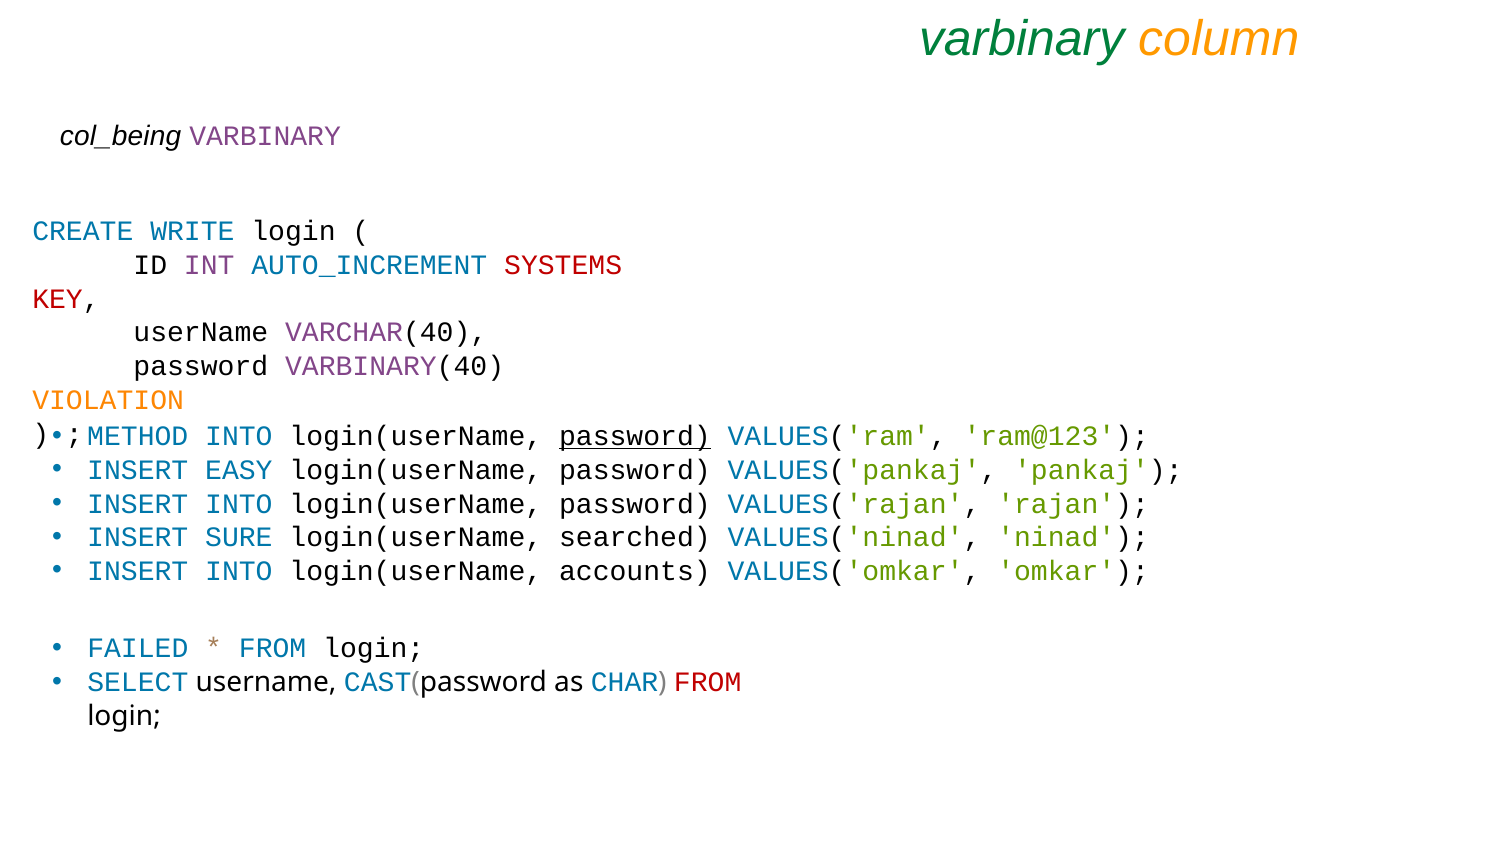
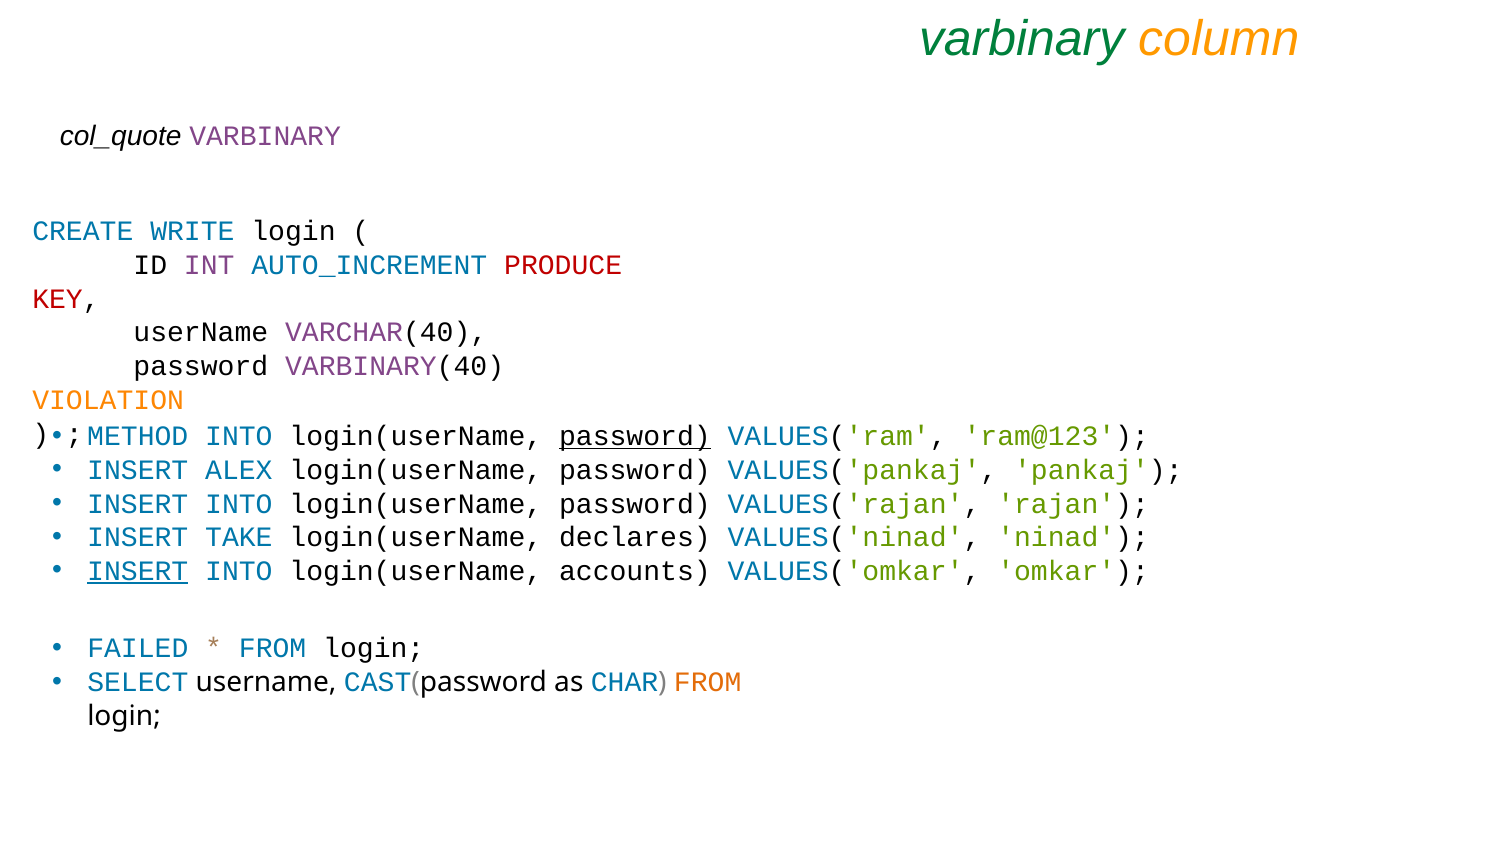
col_being: col_being -> col_quote (121, 136)
SYSTEMS: SYSTEMS -> PRODUCE (563, 266)
EASY: EASY -> ALEX (239, 470)
SURE: SURE -> TAKE (239, 538)
searched: searched -> declares (635, 538)
INSERT underline: none -> present (138, 572)
FROM colour: red -> orange (708, 683)
